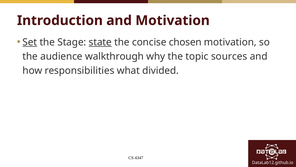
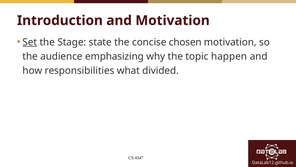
state underline: present -> none (100, 42)
walkthrough: walkthrough -> emphasizing (114, 56)
sources: sources -> happen (229, 56)
